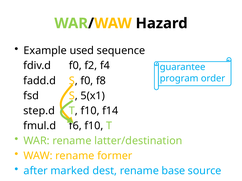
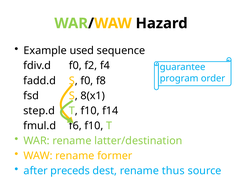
5(x1: 5(x1 -> 8(x1 (93, 96)
marked: marked -> preceds (70, 171)
base: base -> thus (173, 171)
